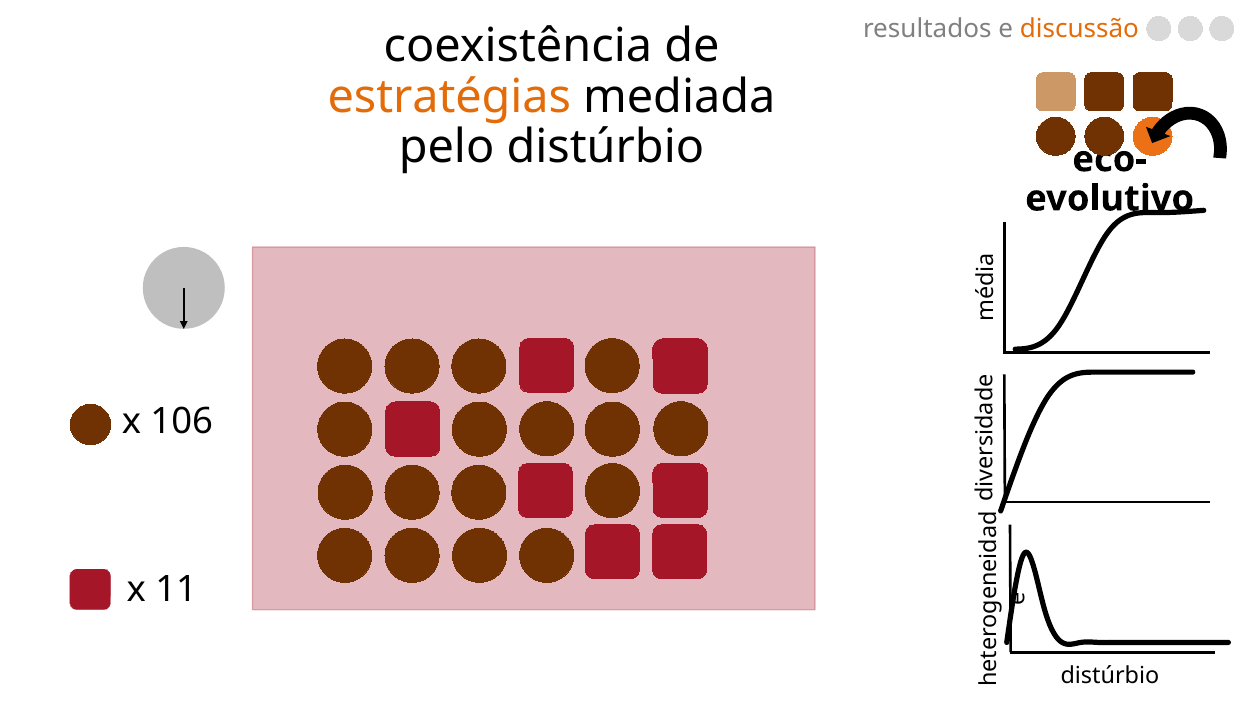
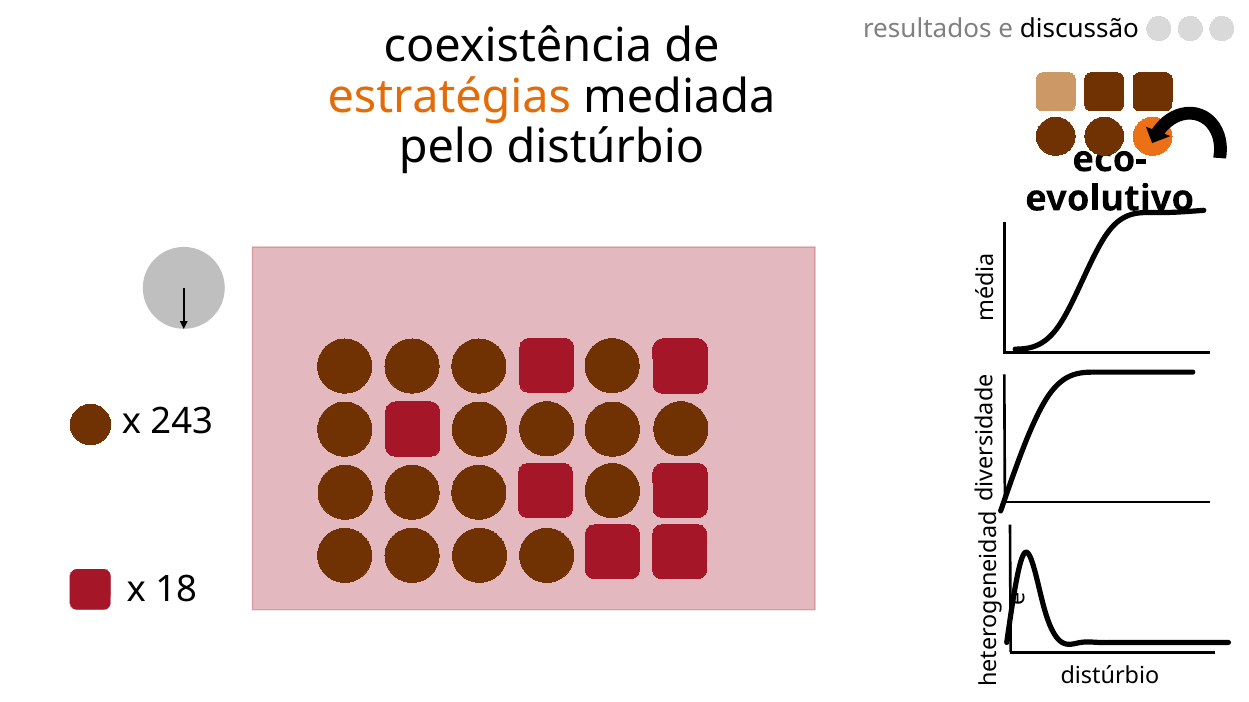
discussão colour: orange -> black (1079, 29)
106: 106 -> 243 (182, 422)
11: 11 -> 18 (176, 590)
